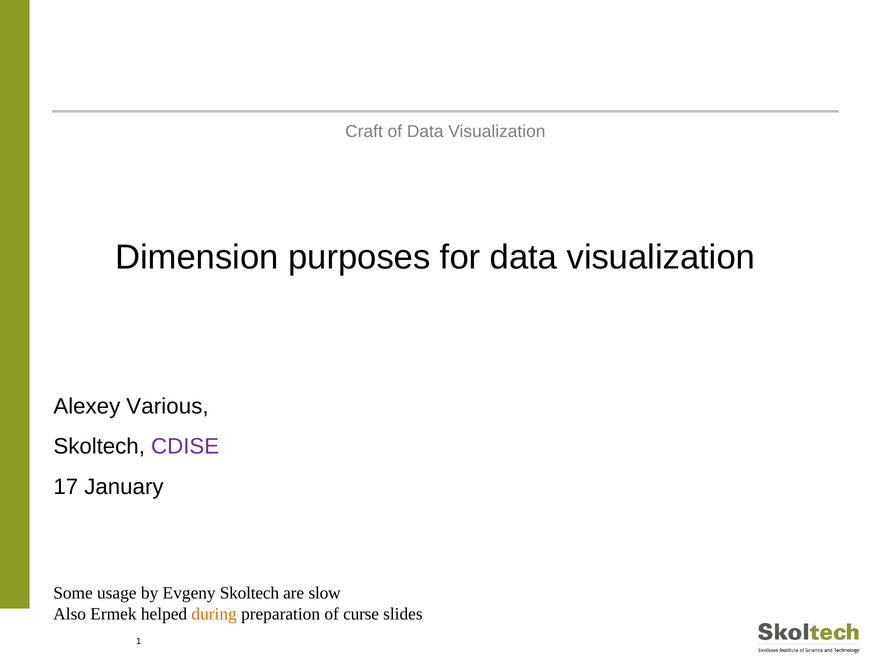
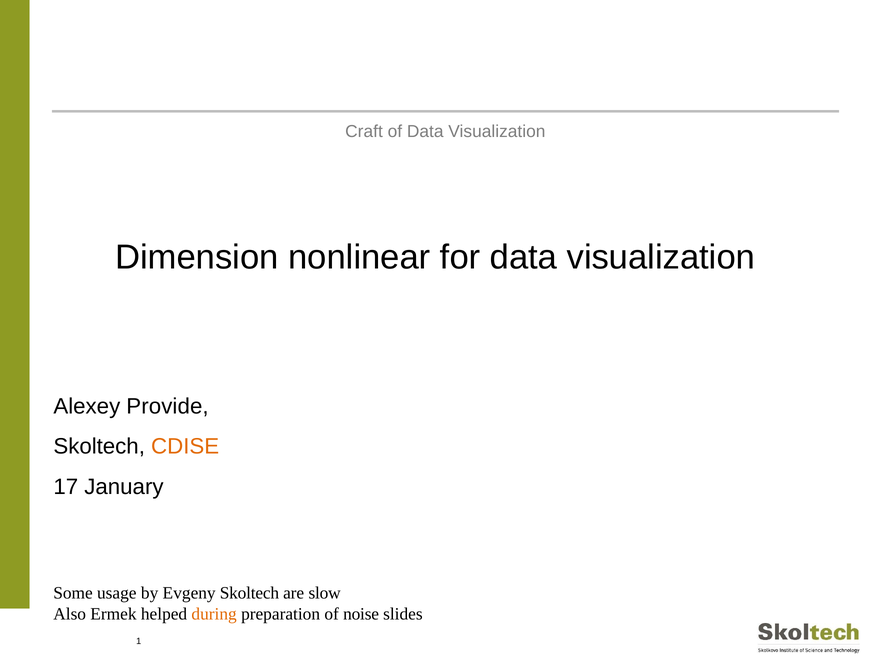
purposes: purposes -> nonlinear (359, 258)
Various: Various -> Provide (168, 407)
CDISE colour: purple -> orange (185, 447)
curse: curse -> noise (361, 614)
